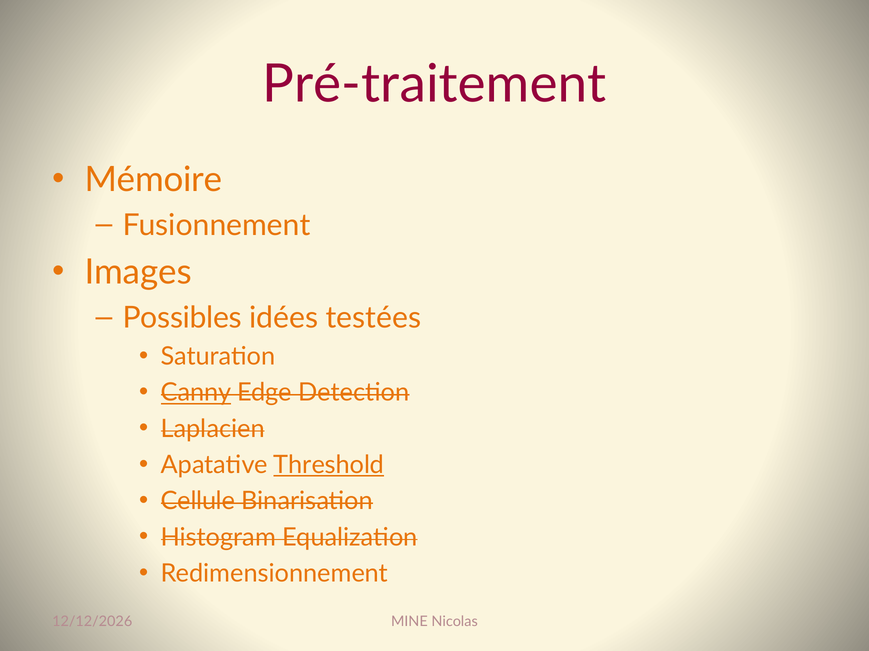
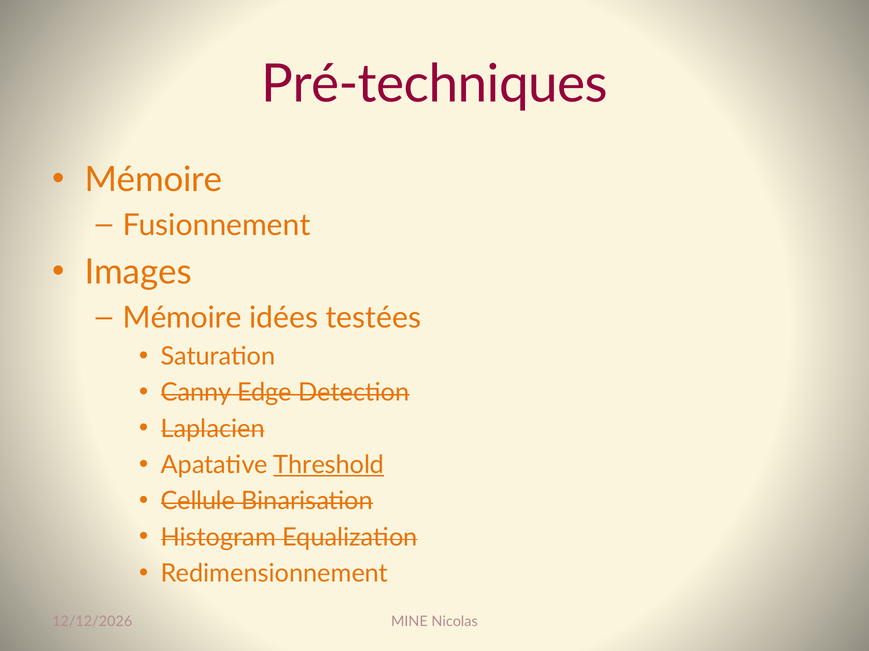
Pré-traitement: Pré-traitement -> Pré-techniques (435, 84)
Possibles: Possibles -> Mémoire (182, 318)
Canny underline: present -> none (196, 393)
